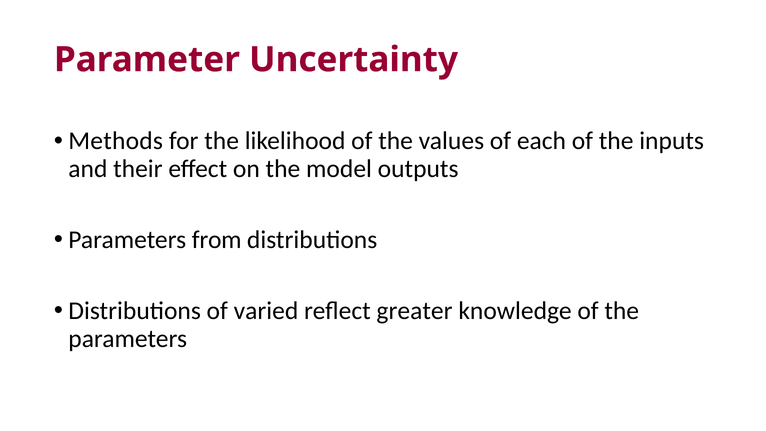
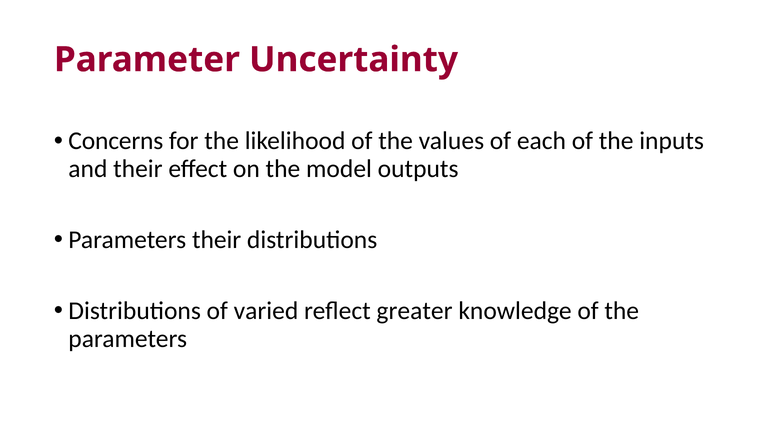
Methods: Methods -> Concerns (116, 141)
Parameters from: from -> their (217, 240)
